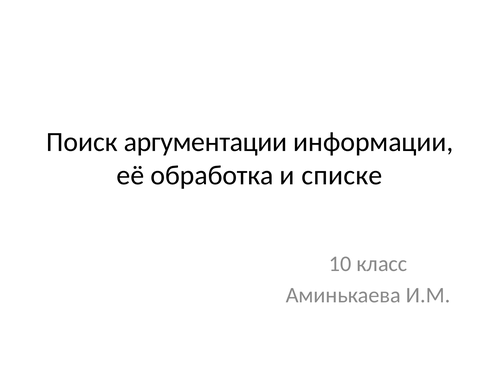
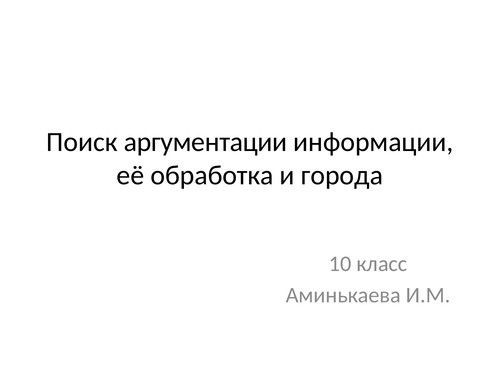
списке: списке -> города (342, 175)
